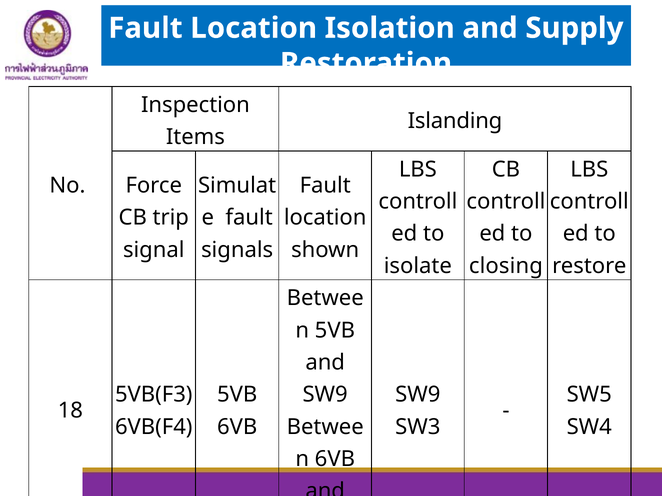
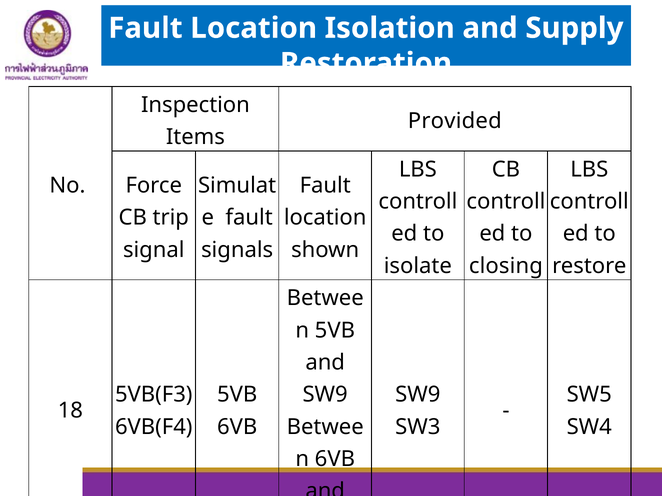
Islanding: Islanding -> Provided (455, 121)
